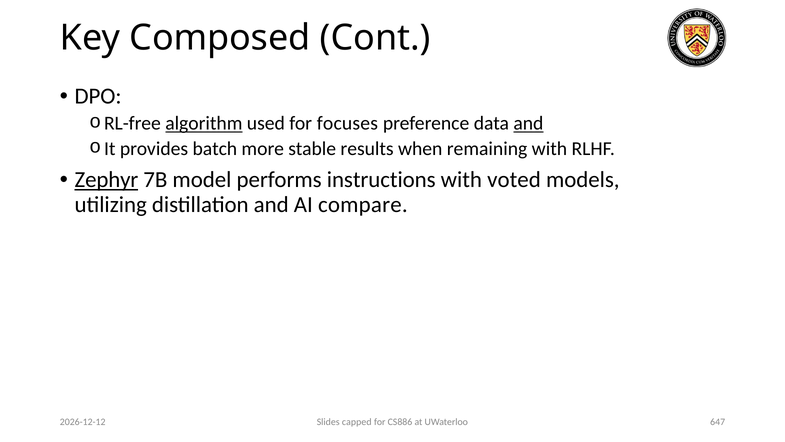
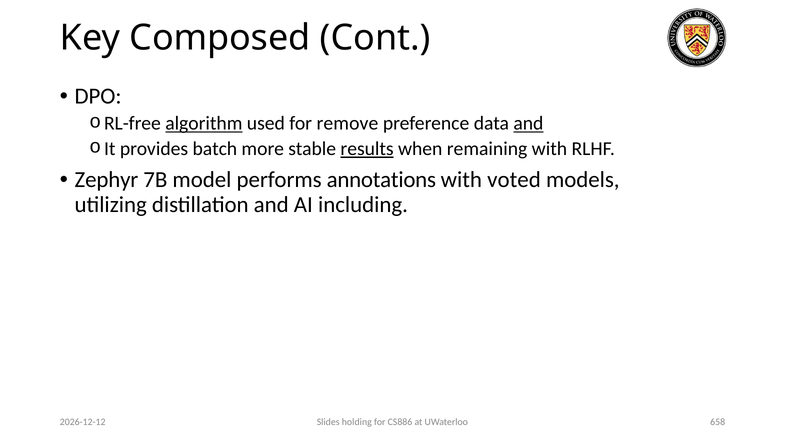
focuses: focuses -> remove (347, 123)
results underline: none -> present (367, 149)
Zephyr underline: present -> none (106, 180)
instructions: instructions -> annotations (381, 180)
compare: compare -> including (363, 204)
capped: capped -> holding (357, 422)
647: 647 -> 658 (718, 422)
